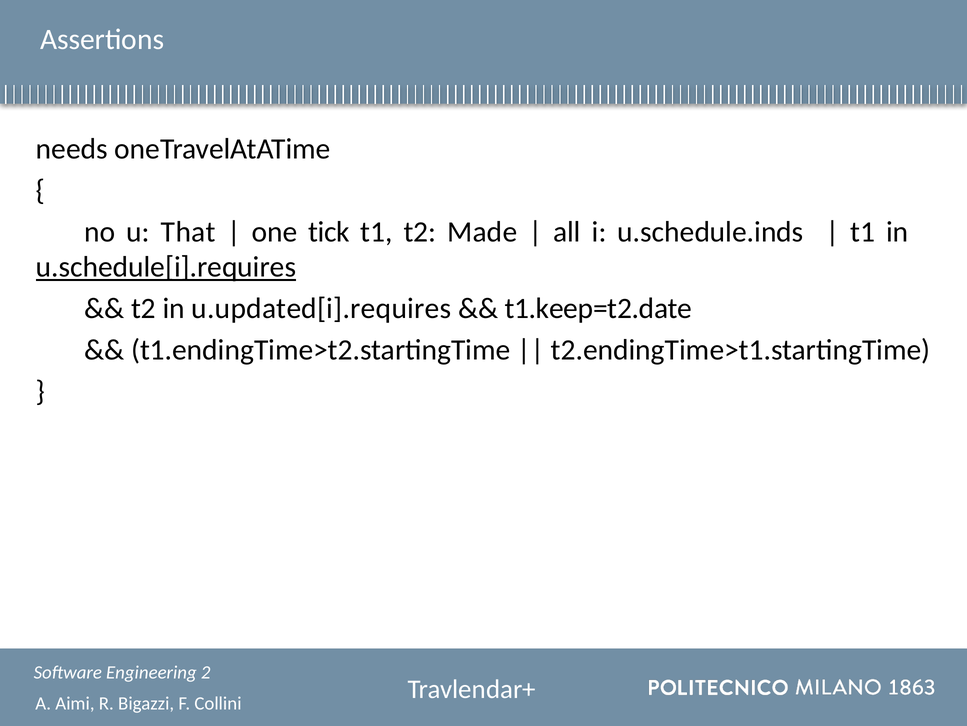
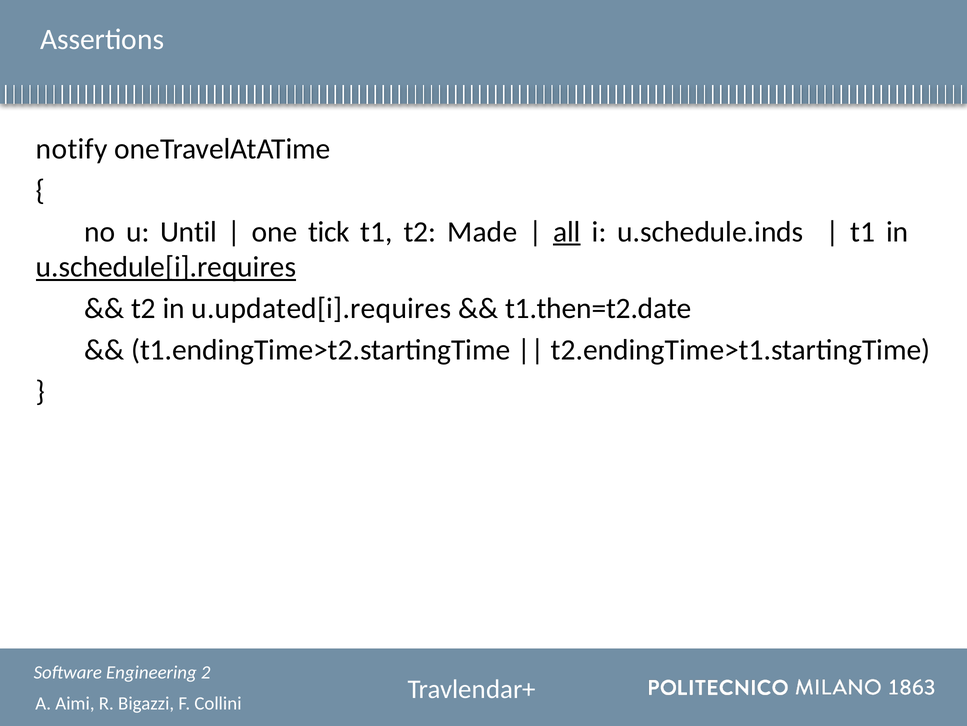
needs: needs -> notify (72, 149)
That: That -> Until (189, 232)
all underline: none -> present (567, 232)
t1.keep=t2.date: t1.keep=t2.date -> t1.then=t2.date (598, 308)
